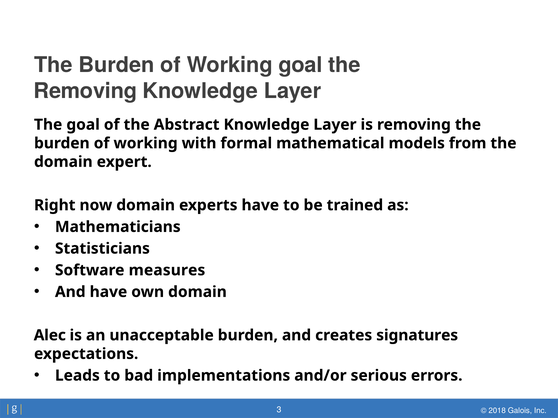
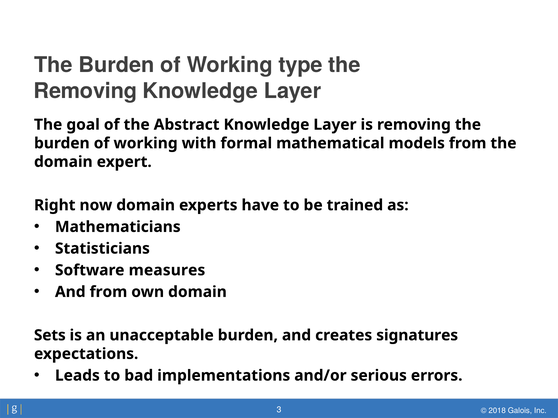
Working goal: goal -> type (300, 65)
And have: have -> from (108, 292)
Alec: Alec -> Sets (50, 336)
